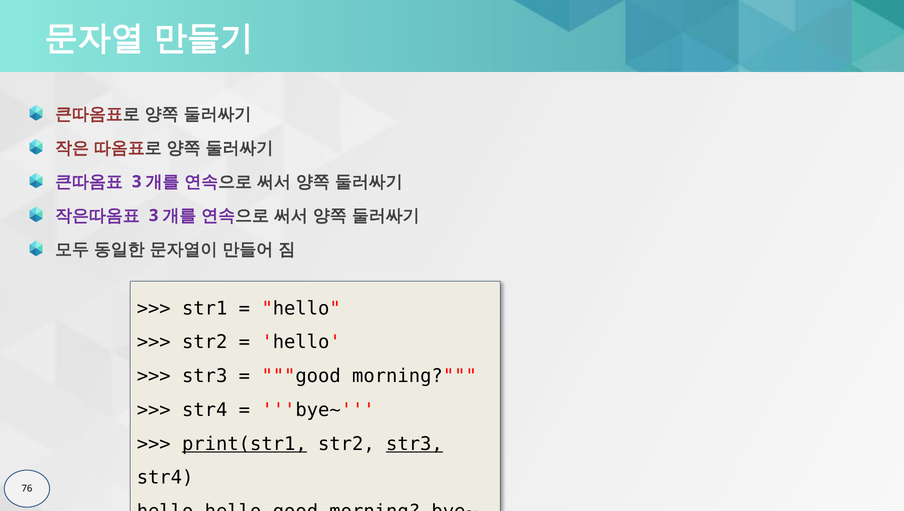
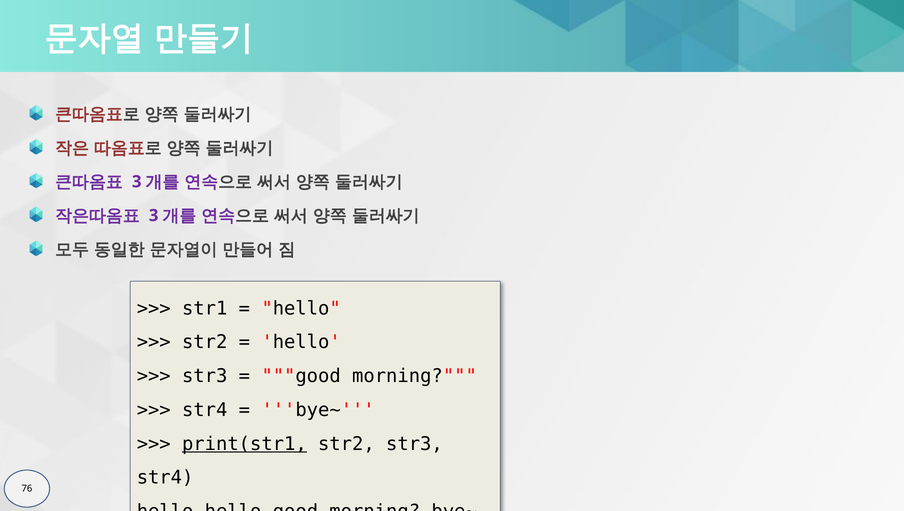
str3 underline: present -> none (414, 444)
